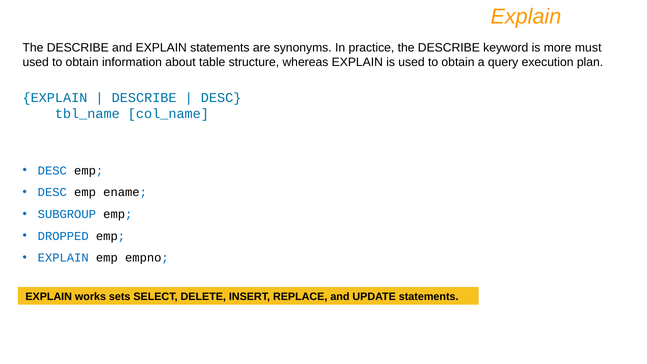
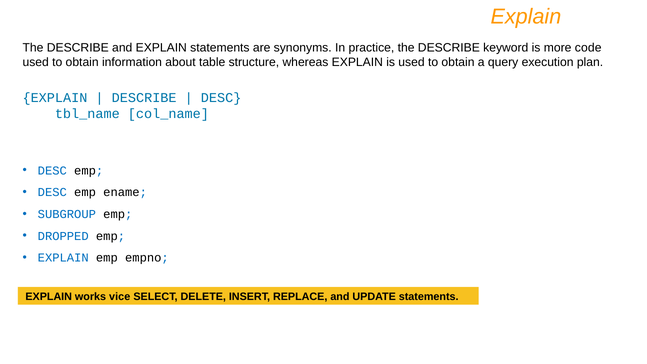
must: must -> code (588, 48)
sets: sets -> vice (120, 297)
